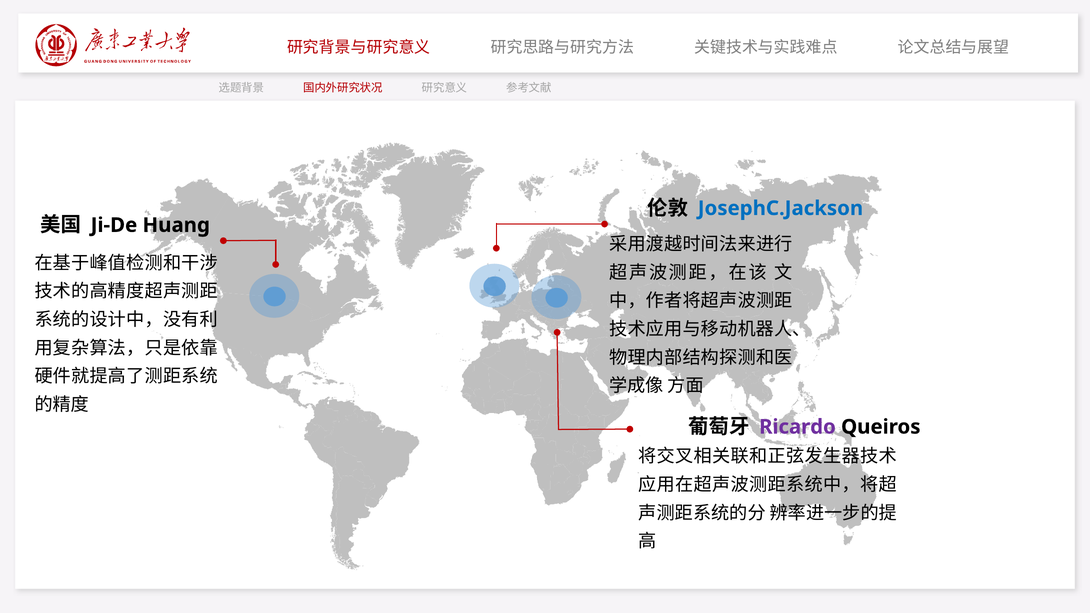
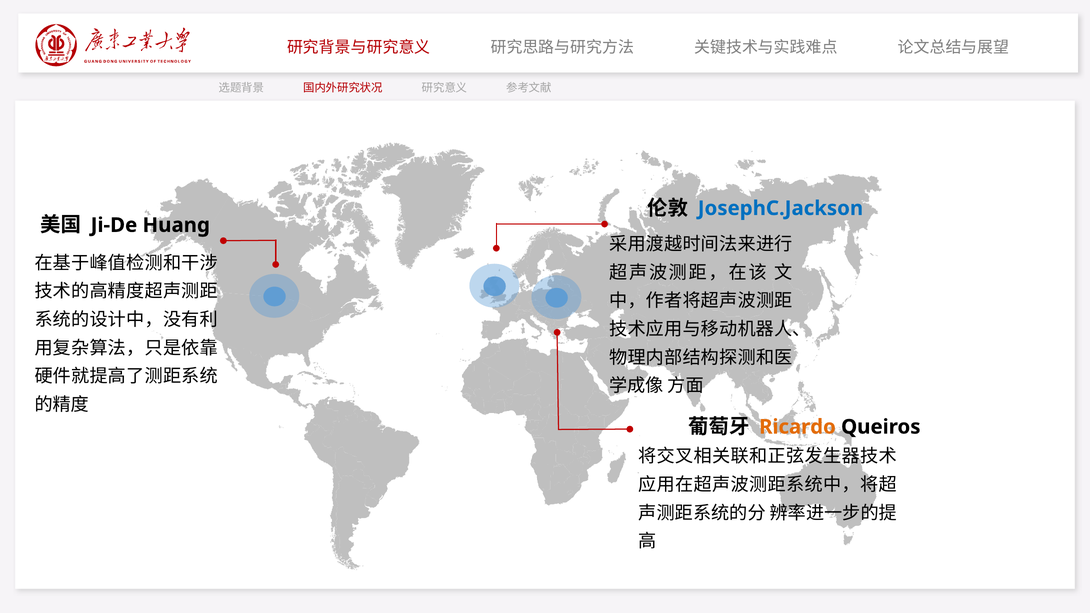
Ricardo colour: purple -> orange (797, 427)
